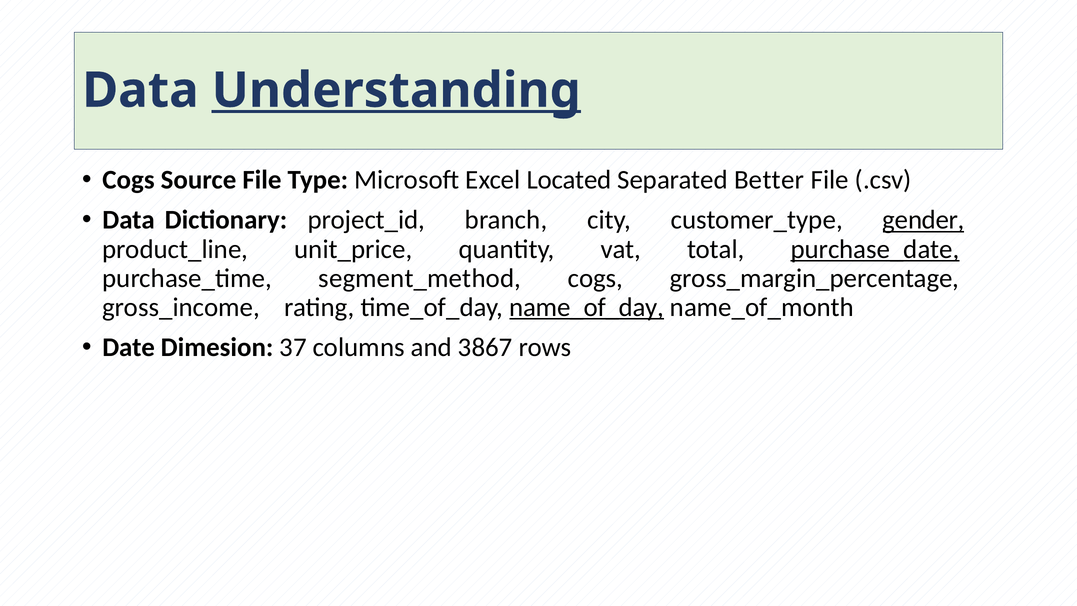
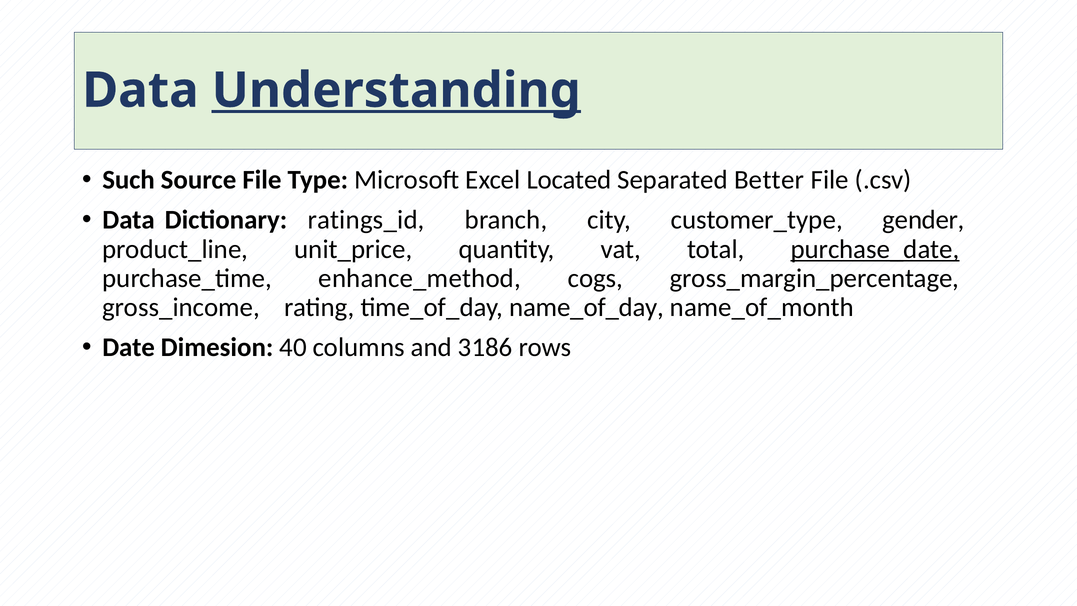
Cogs: Cogs -> Such (129, 180)
project_id: project_id -> ratings_id (366, 220)
gender underline: present -> none (924, 220)
segment_method: segment_method -> enhance_method (420, 278)
name_of_day underline: present -> none (587, 307)
37: 37 -> 40 (293, 347)
3867: 3867 -> 3186 (485, 347)
